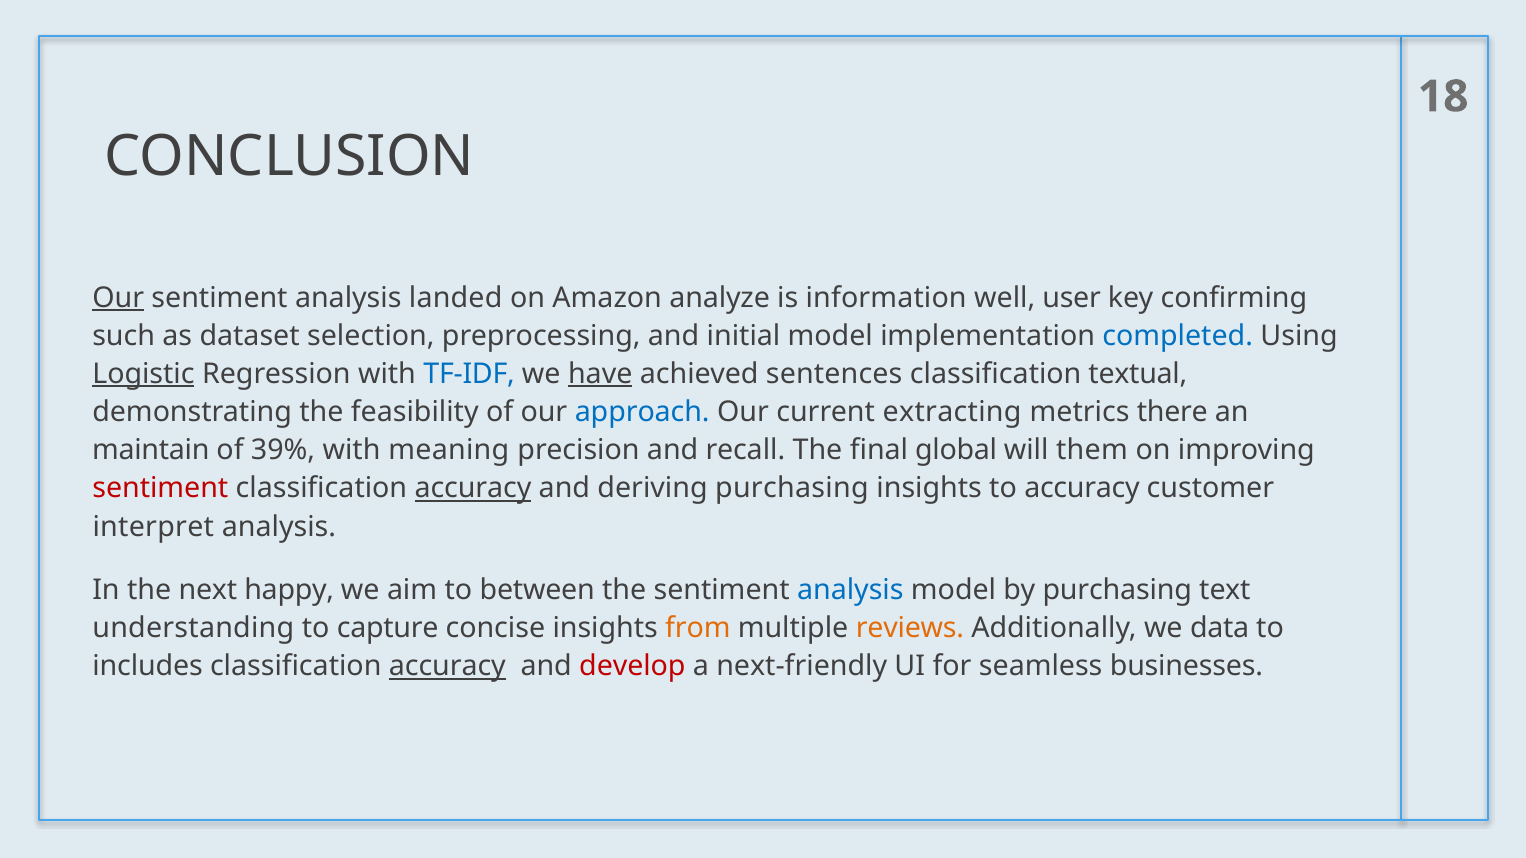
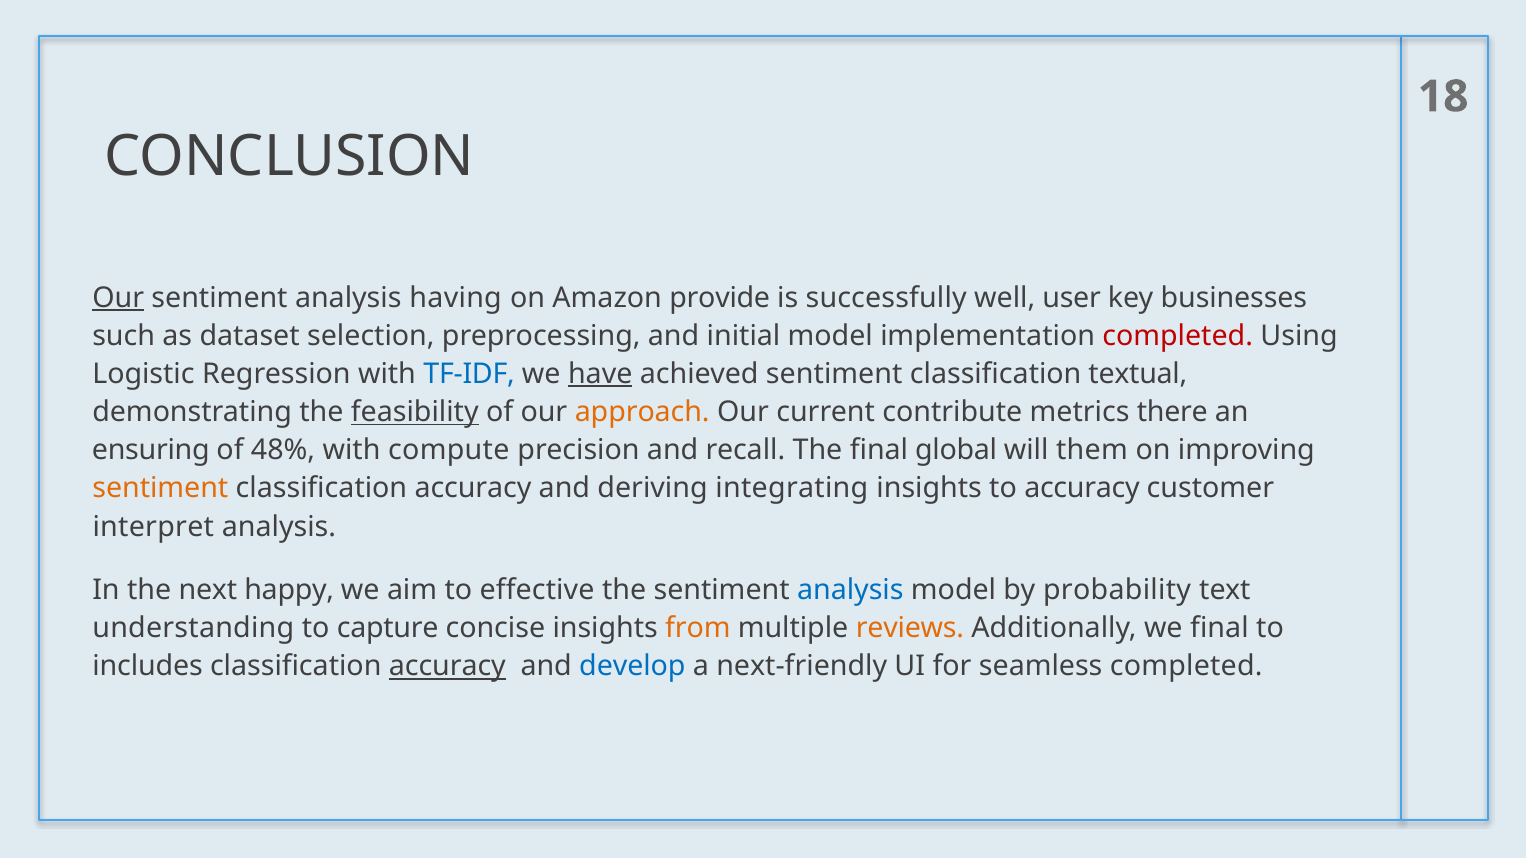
landed: landed -> having (456, 298)
analyze: analyze -> provide (720, 298)
information: information -> successfully (886, 298)
confirming: confirming -> businesses (1234, 298)
completed colour: blue -> red (1178, 336)
Logistic underline: present -> none (143, 374)
achieved sentences: sentences -> sentiment (834, 374)
feasibility underline: none -> present (415, 412)
approach colour: blue -> orange (642, 412)
extracting: extracting -> contribute (952, 412)
maintain: maintain -> ensuring (151, 450)
39%: 39% -> 48% (283, 450)
meaning: meaning -> compute (449, 450)
sentiment colour: red -> orange (160, 489)
accuracy underline: present -> none (473, 489)
deriving purchasing: purchasing -> integrating (792, 489)
between: between -> effective (537, 590)
by purchasing: purchasing -> probability (1117, 590)
we data: data -> final (1219, 629)
develop colour: red -> blue (632, 667)
seamless businesses: businesses -> completed (1186, 667)
